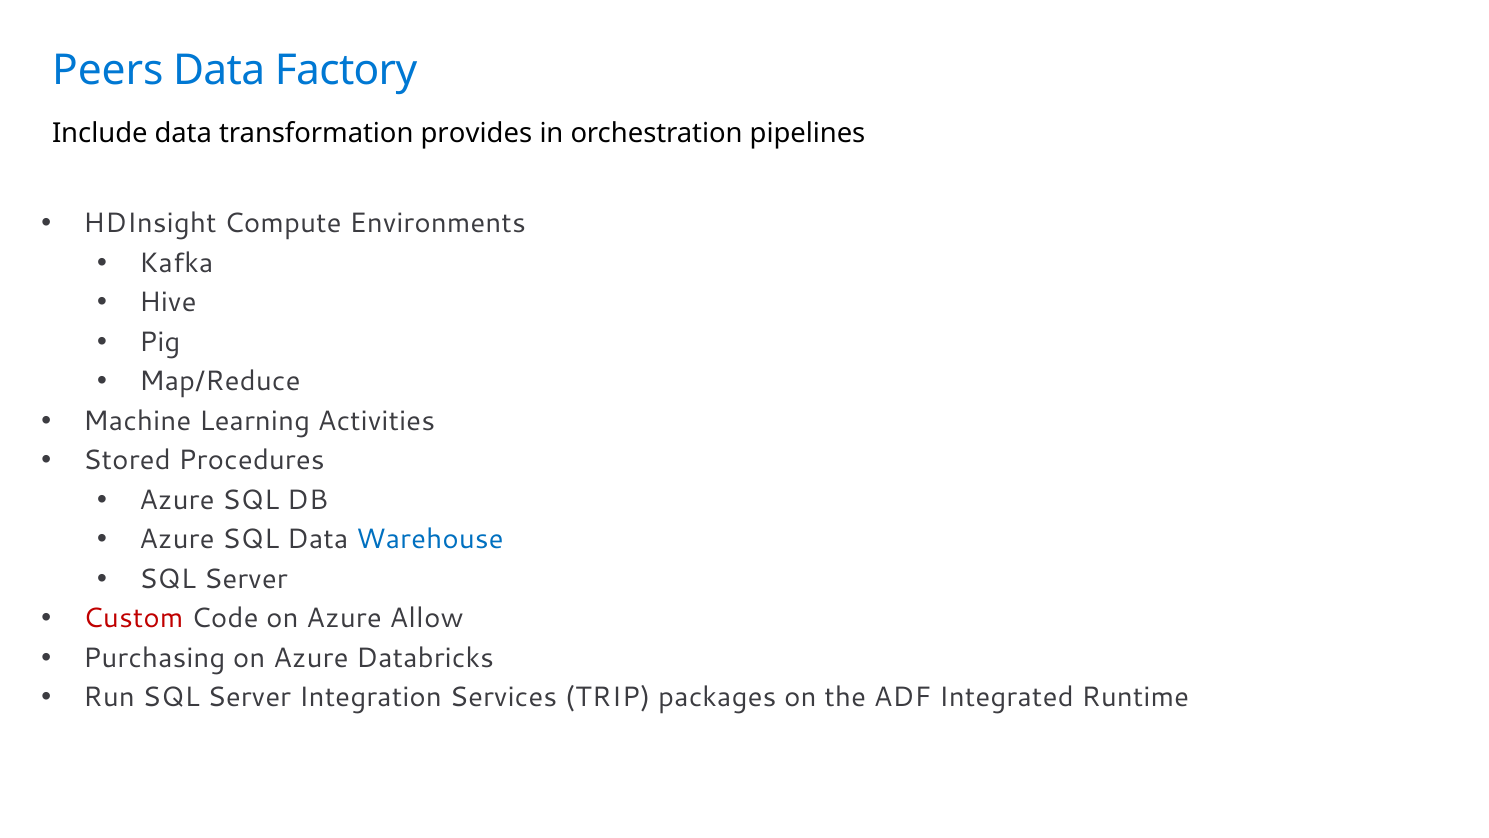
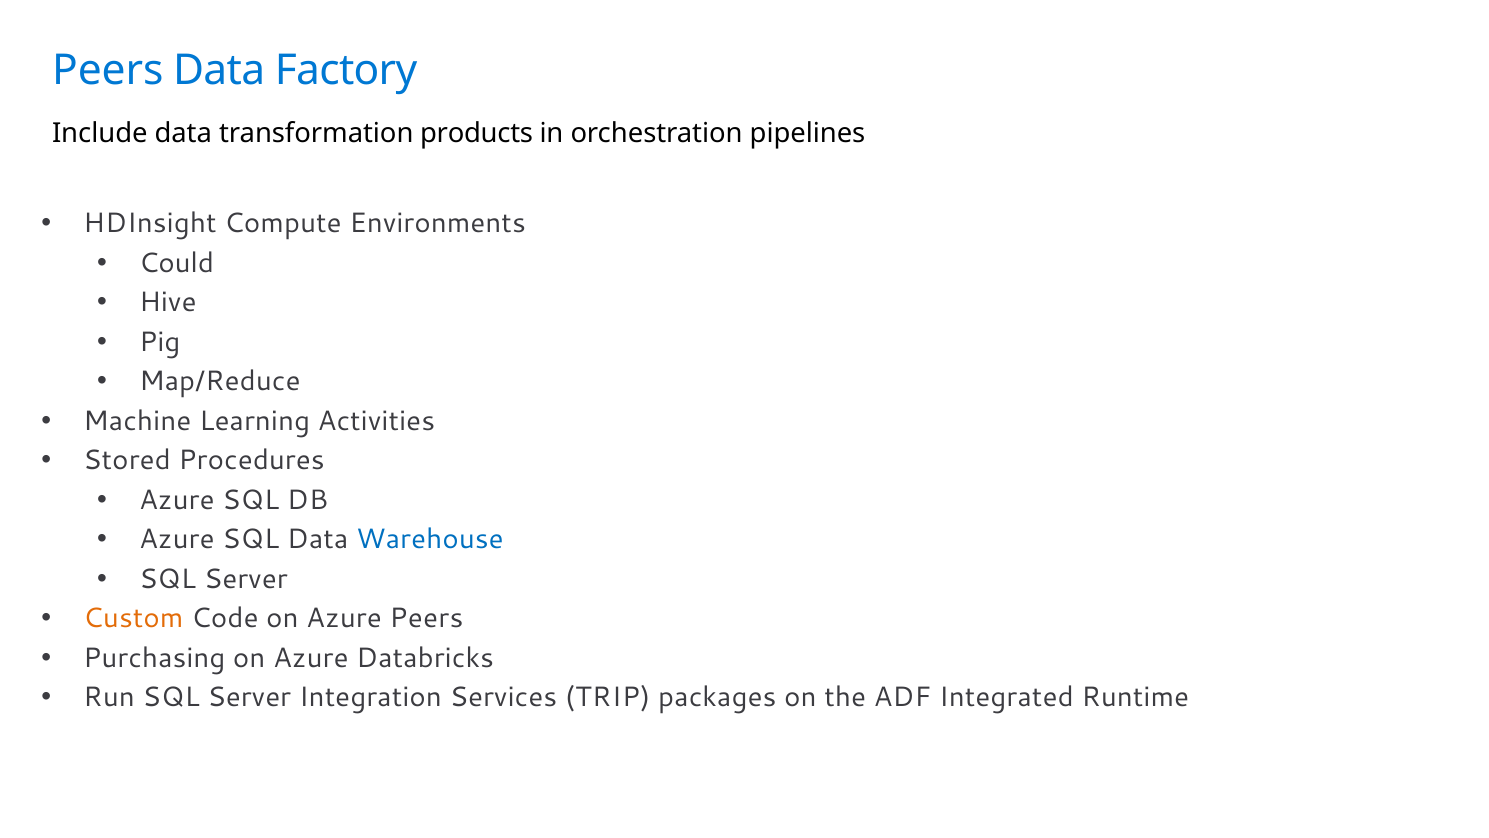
provides: provides -> products (477, 133)
Kafka: Kafka -> Could (176, 263)
Custom colour: red -> orange (133, 618)
Azure Allow: Allow -> Peers (426, 618)
